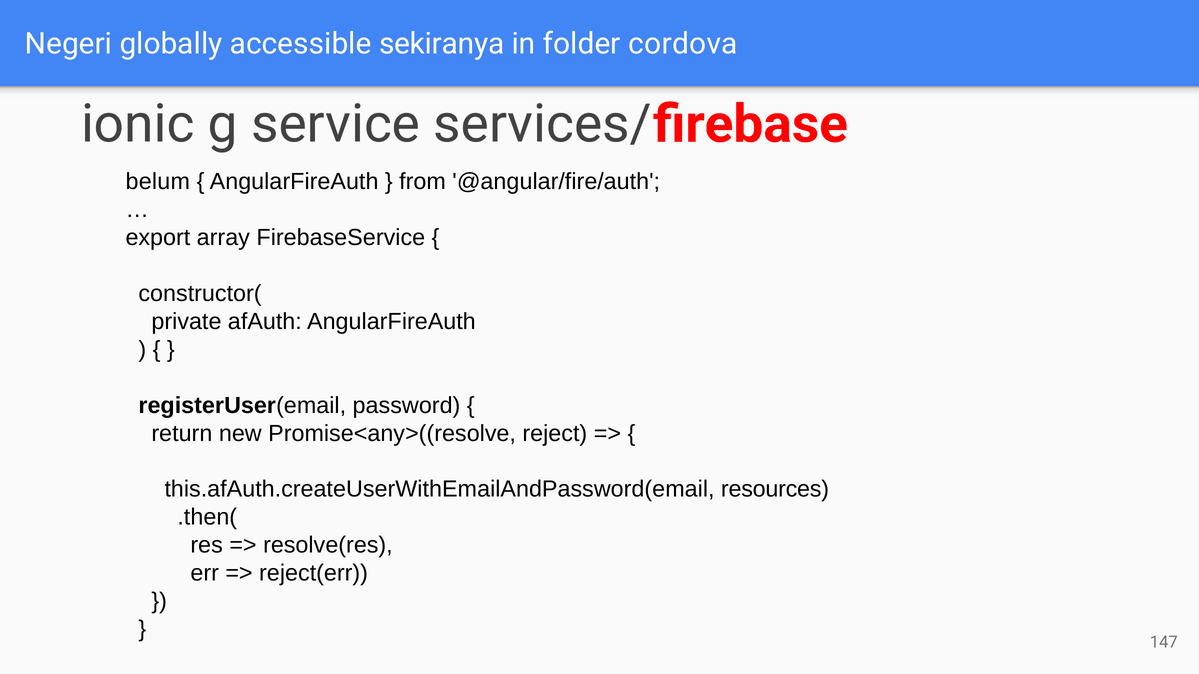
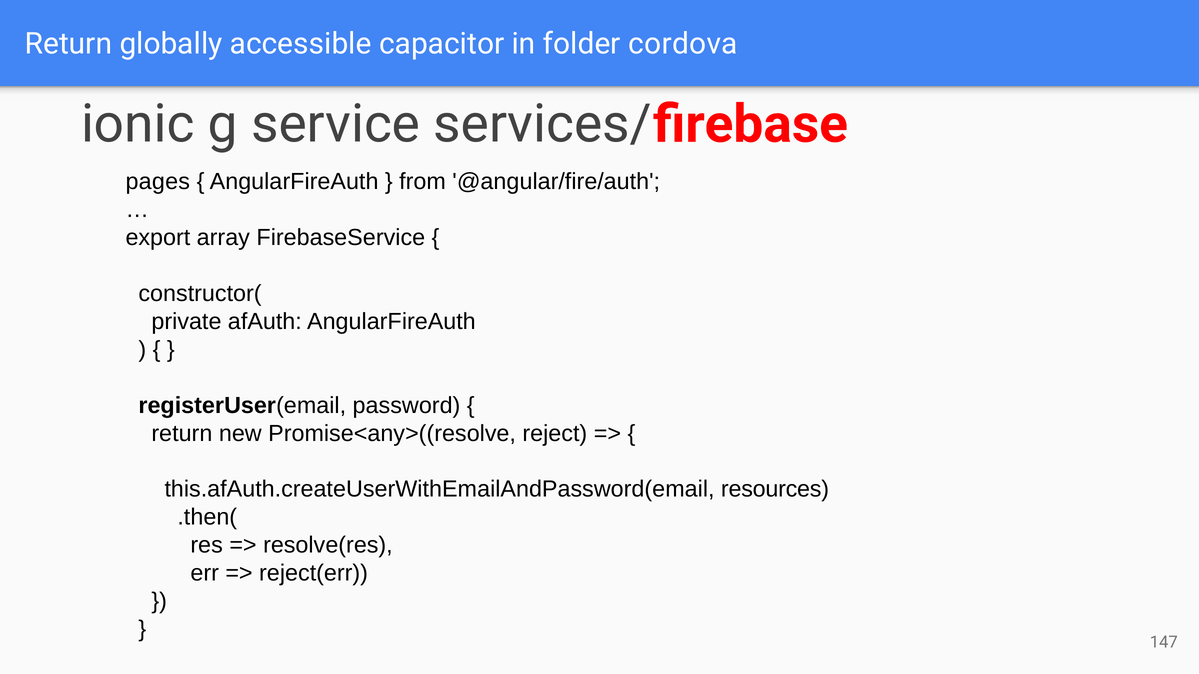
Negeri: Negeri -> Return (68, 44)
sekiranya: sekiranya -> capacitor (442, 44)
belum: belum -> pages (158, 182)
